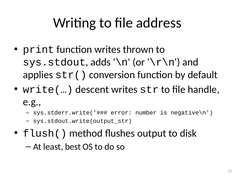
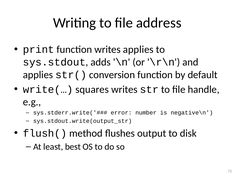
writes thrown: thrown -> applies (138, 49)
descent: descent -> squares (92, 89)
